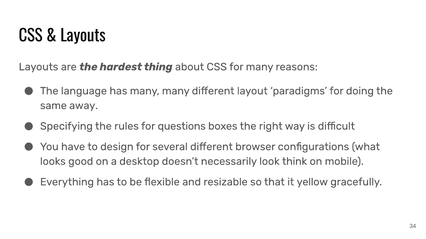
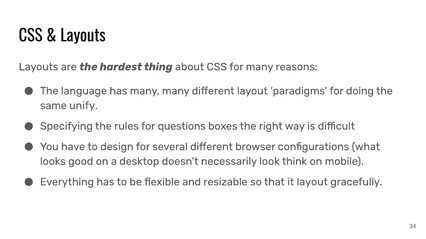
away: away -> unify (83, 106)
it yellow: yellow -> layout (312, 182)
